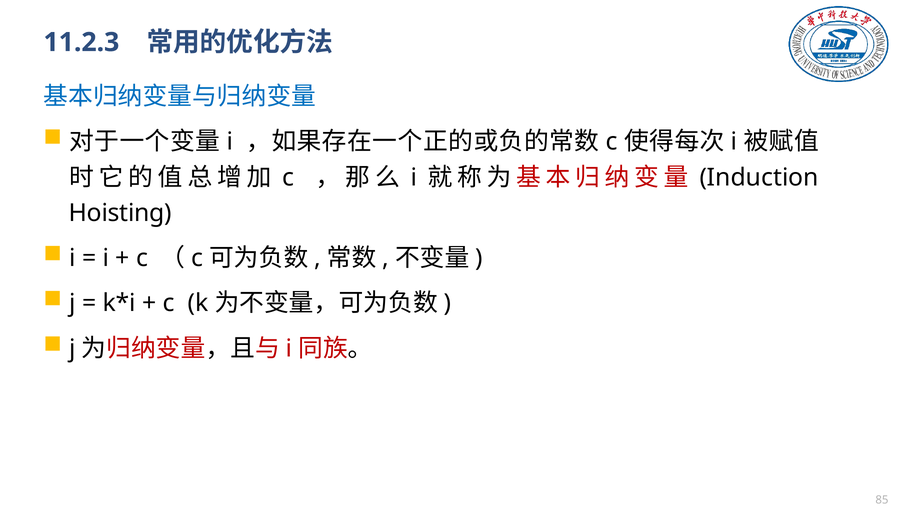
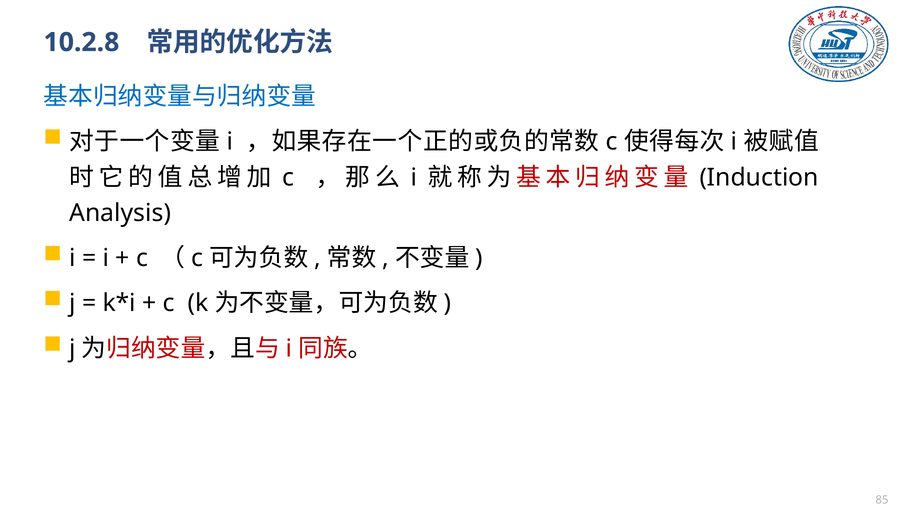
11.2.3: 11.2.3 -> 10.2.8 (81, 42)
Hoisting: Hoisting -> Analysis (120, 213)
